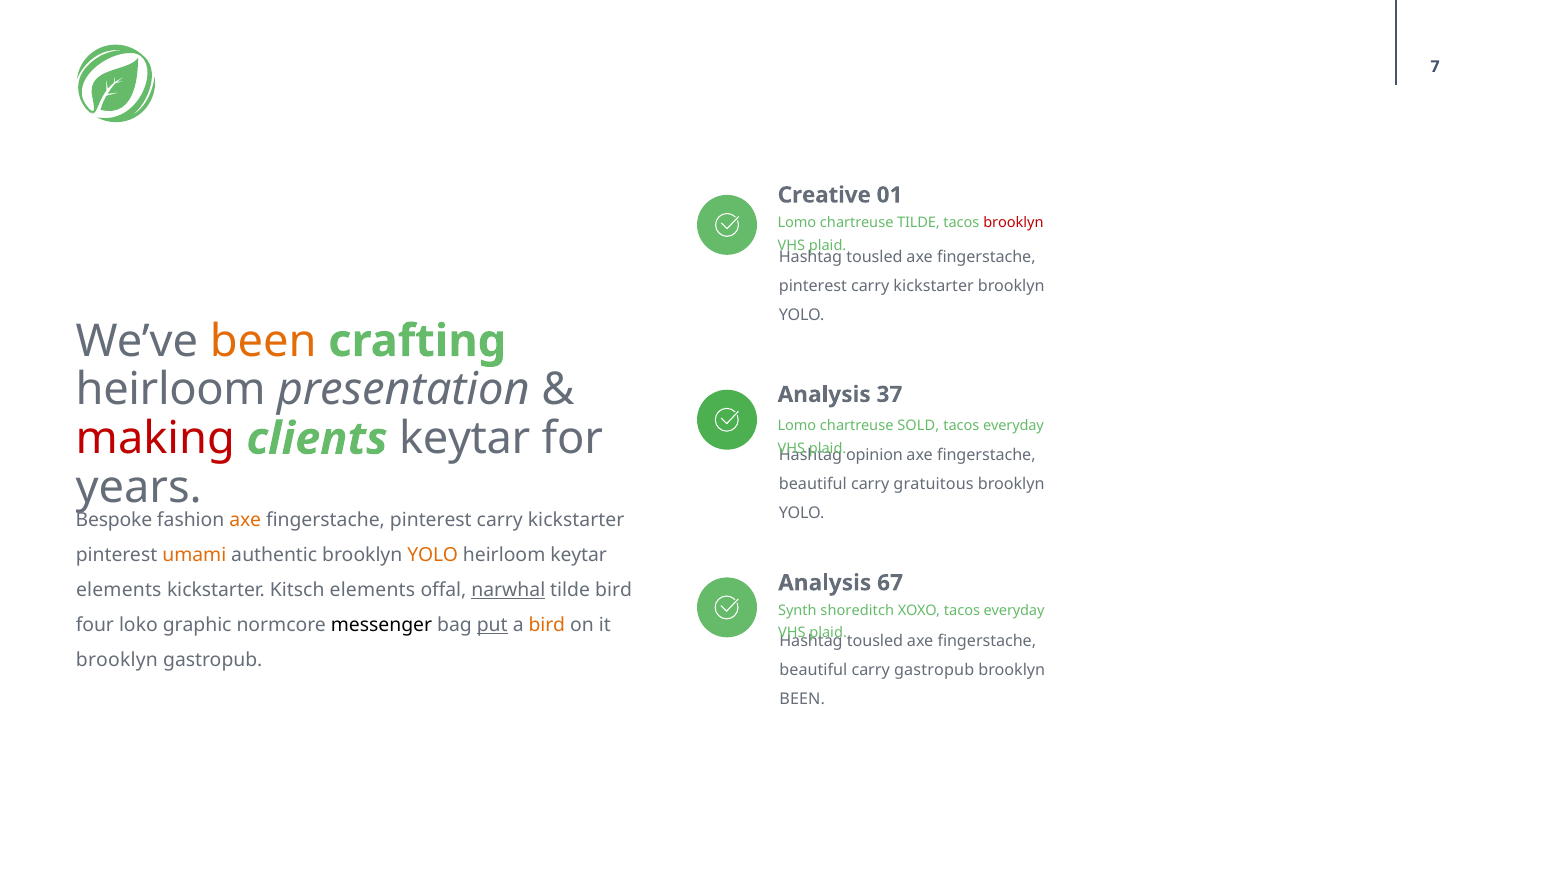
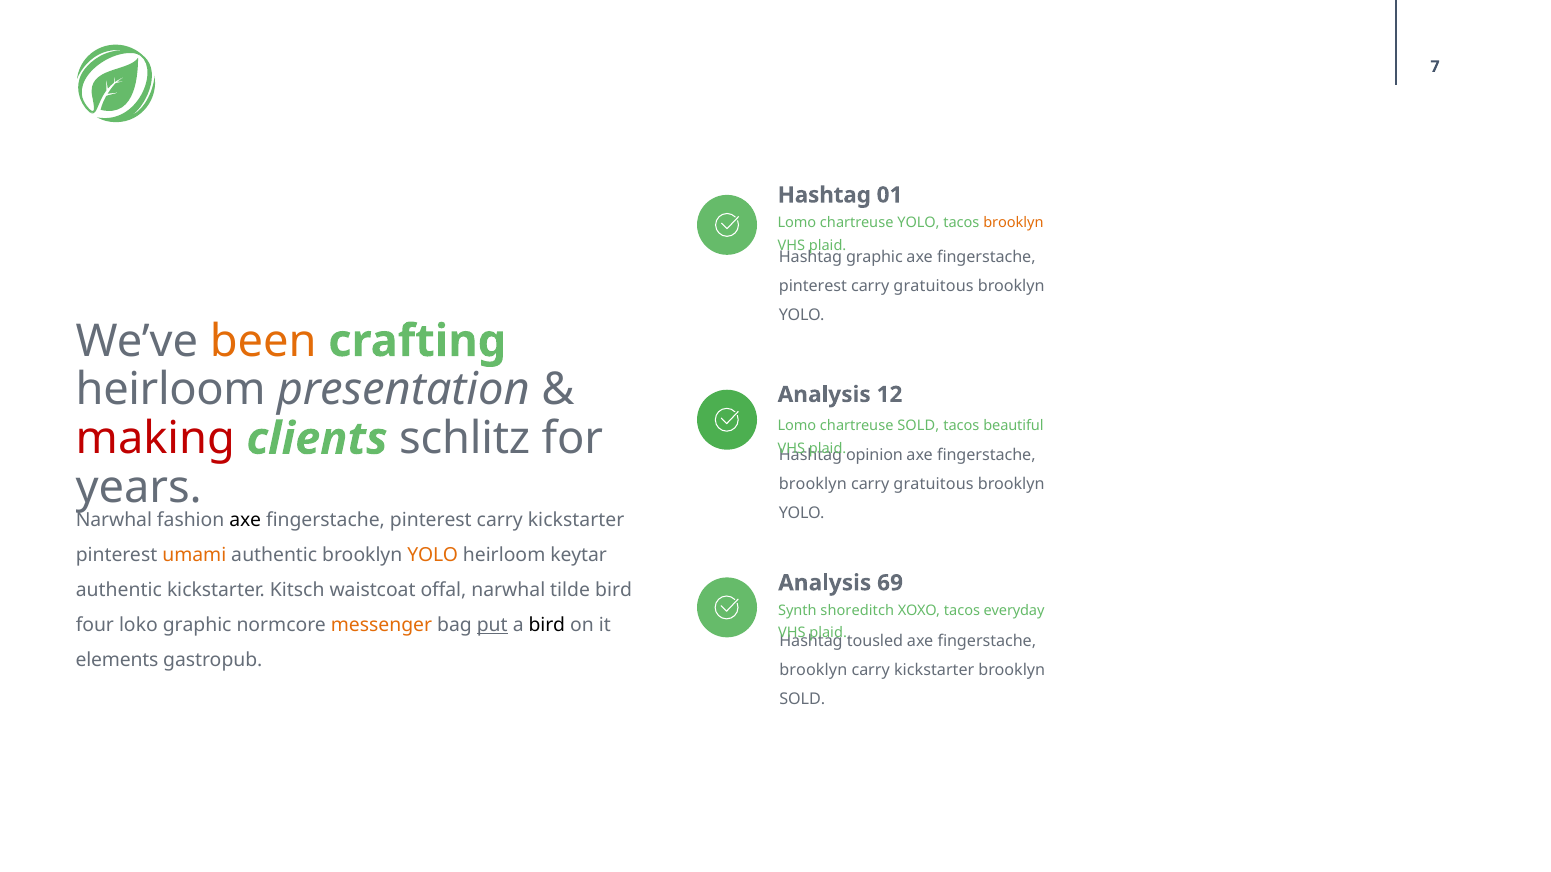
Creative: Creative -> Hashtag (824, 195)
chartreuse TILDE: TILDE -> YOLO (918, 223)
brooklyn colour: red -> orange (1013, 223)
tousled: tousled -> graphic (874, 257)
kickstarter: kickstarter -> gratuitous (934, 286)
37: 37 -> 12 (890, 395)
everyday: everyday -> beautiful (1013, 426)
clients keytar: keytar -> schlitz (465, 439)
beautiful: beautiful -> brooklyn (813, 484)
Bespoke: Bespoke -> Narwhal (114, 520)
axe colour: orange -> black (245, 520)
67: 67 -> 69 (890, 583)
elements: elements -> authentic (119, 590)
Kitsch elements: elements -> waistcoat (373, 590)
narwhal underline: present -> none (508, 590)
messenger colour: black -> orange (382, 625)
bird colour: orange -> black (547, 625)
brooklyn: brooklyn -> elements (117, 660)
beautiful: beautiful -> brooklyn (813, 671)
gastropub: gastropub -> kickstarter (934, 671)
BEEN: BEEN -> SOLD (802, 700)
